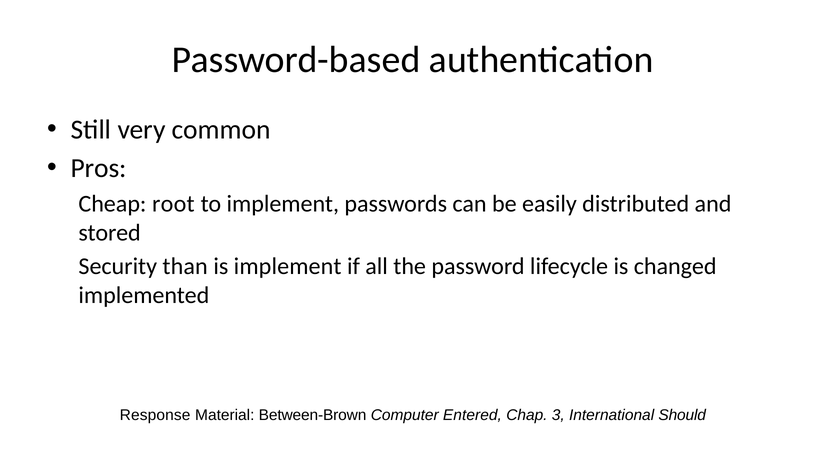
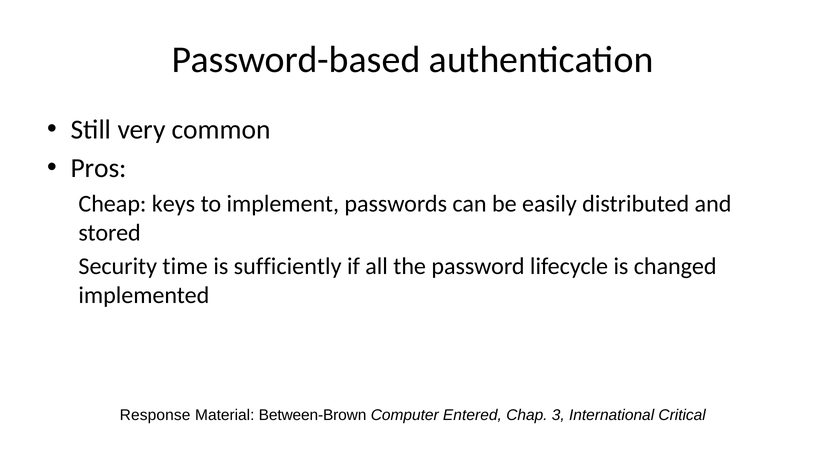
root: root -> keys (173, 204)
than: than -> time (185, 267)
is implement: implement -> sufficiently (288, 267)
Should: Should -> Critical (682, 416)
